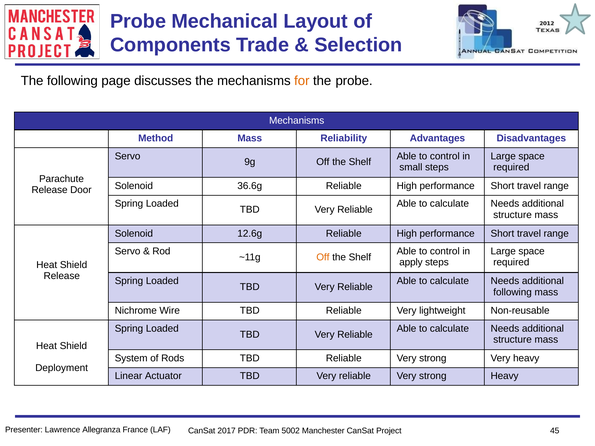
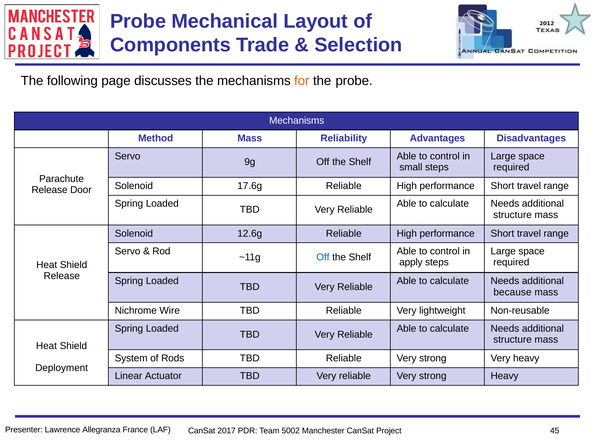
36.6g: 36.6g -> 17.6g (250, 186)
Off colour: orange -> blue (323, 257)
following: following -> because (512, 292)
